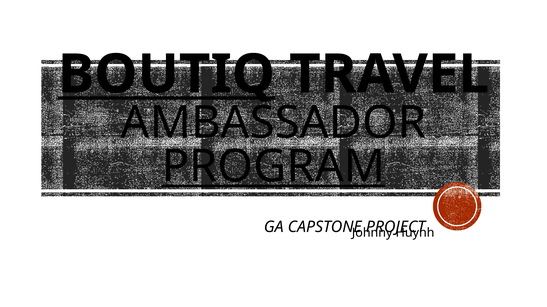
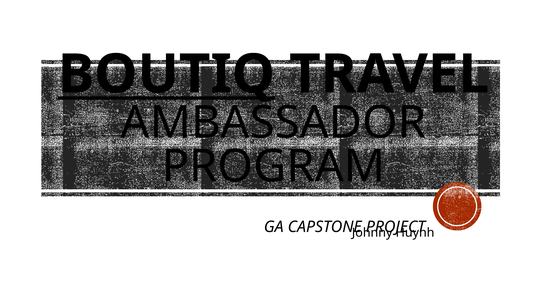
PROGRAM underline: present -> none (273, 167)
